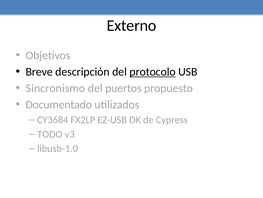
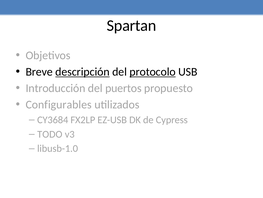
Externo: Externo -> Spartan (132, 25)
descripción underline: none -> present (82, 72)
Sincronismo: Sincronismo -> Introducción (56, 88)
Documentado: Documentado -> Configurables (59, 104)
